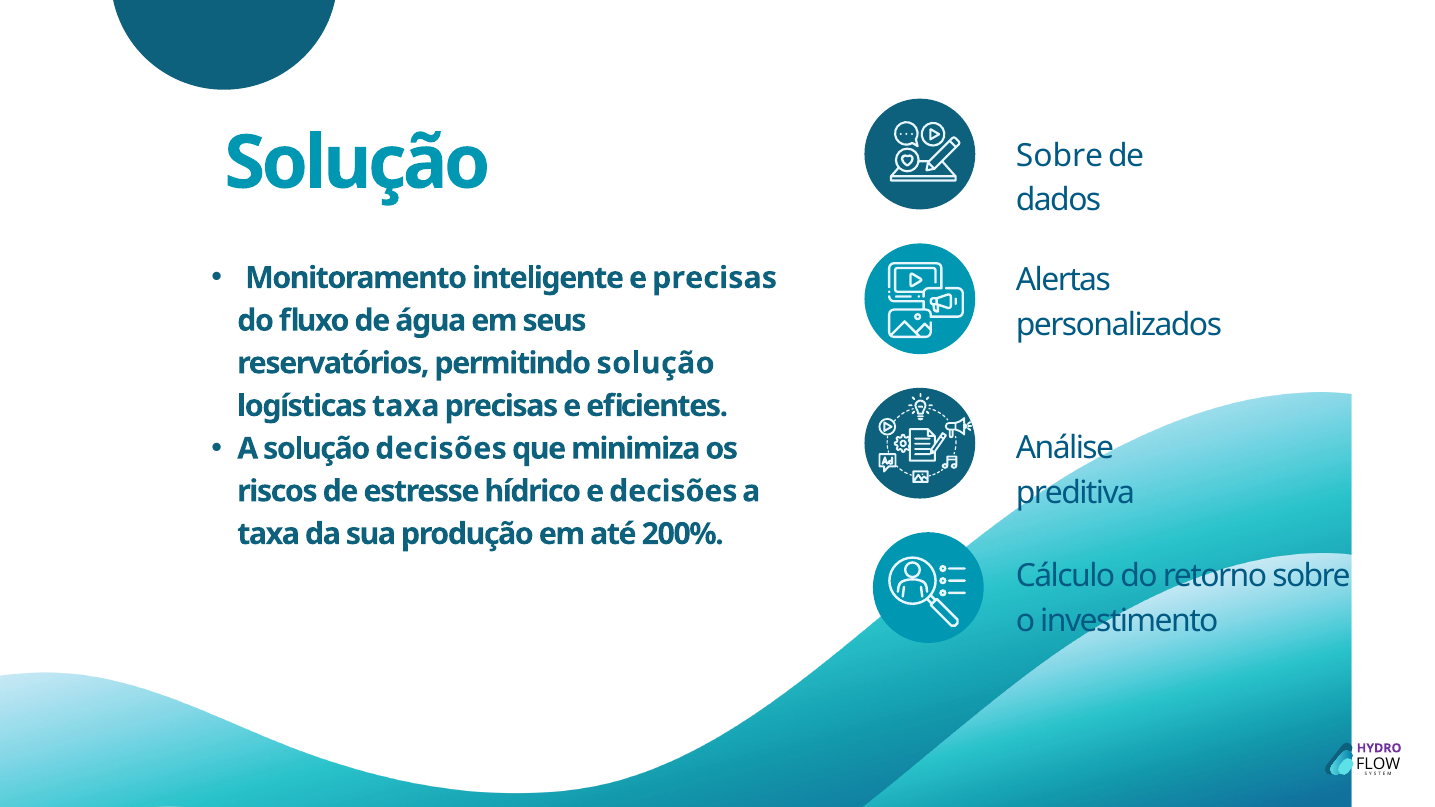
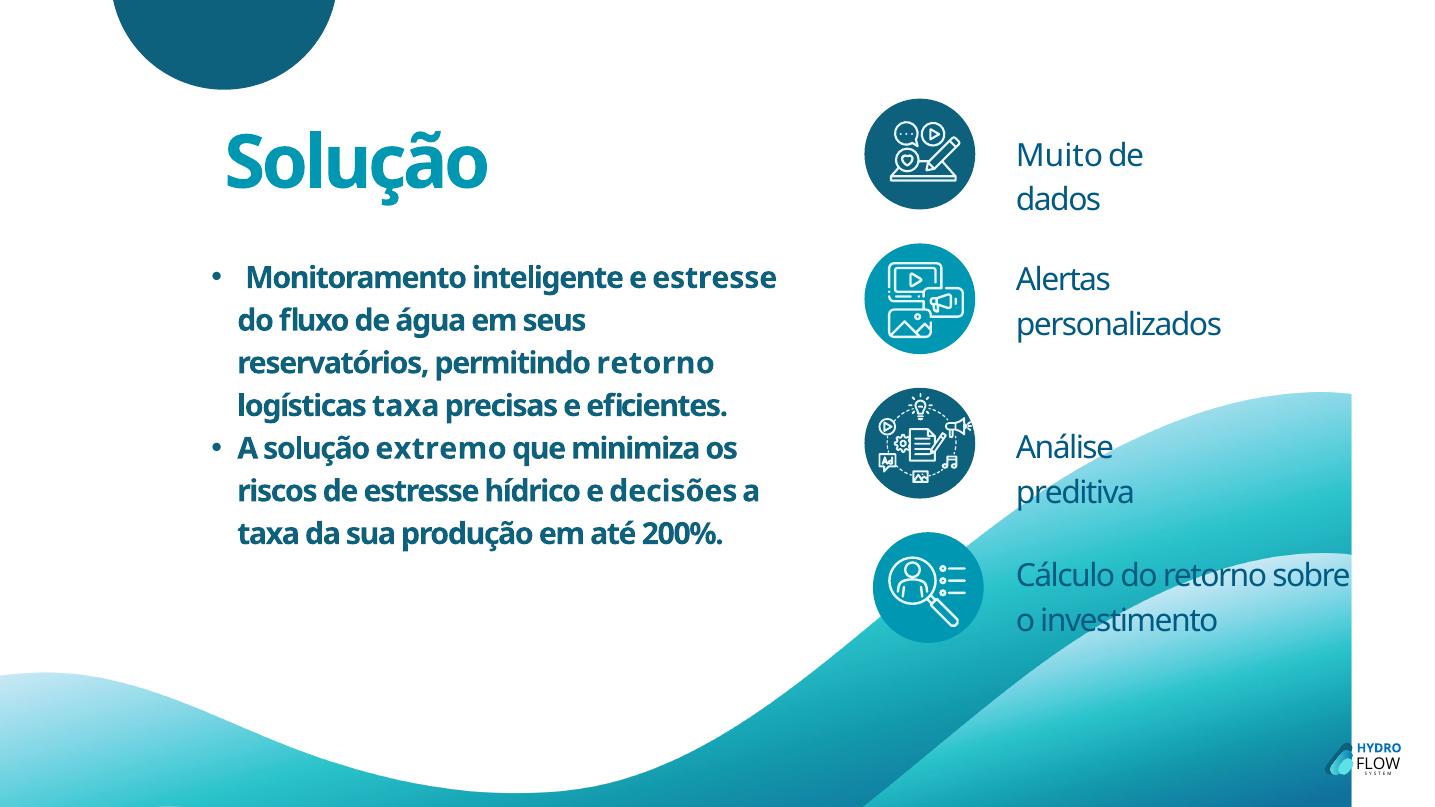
Sobre: Sobre -> Muito (1060, 156)
e precisas: precisas -> estresse (715, 278)
permitindo solução: solução -> retorno (656, 363)
solução decisões: decisões -> extremo (441, 449)
HYDRO colour: purple -> blue (1379, 748)
